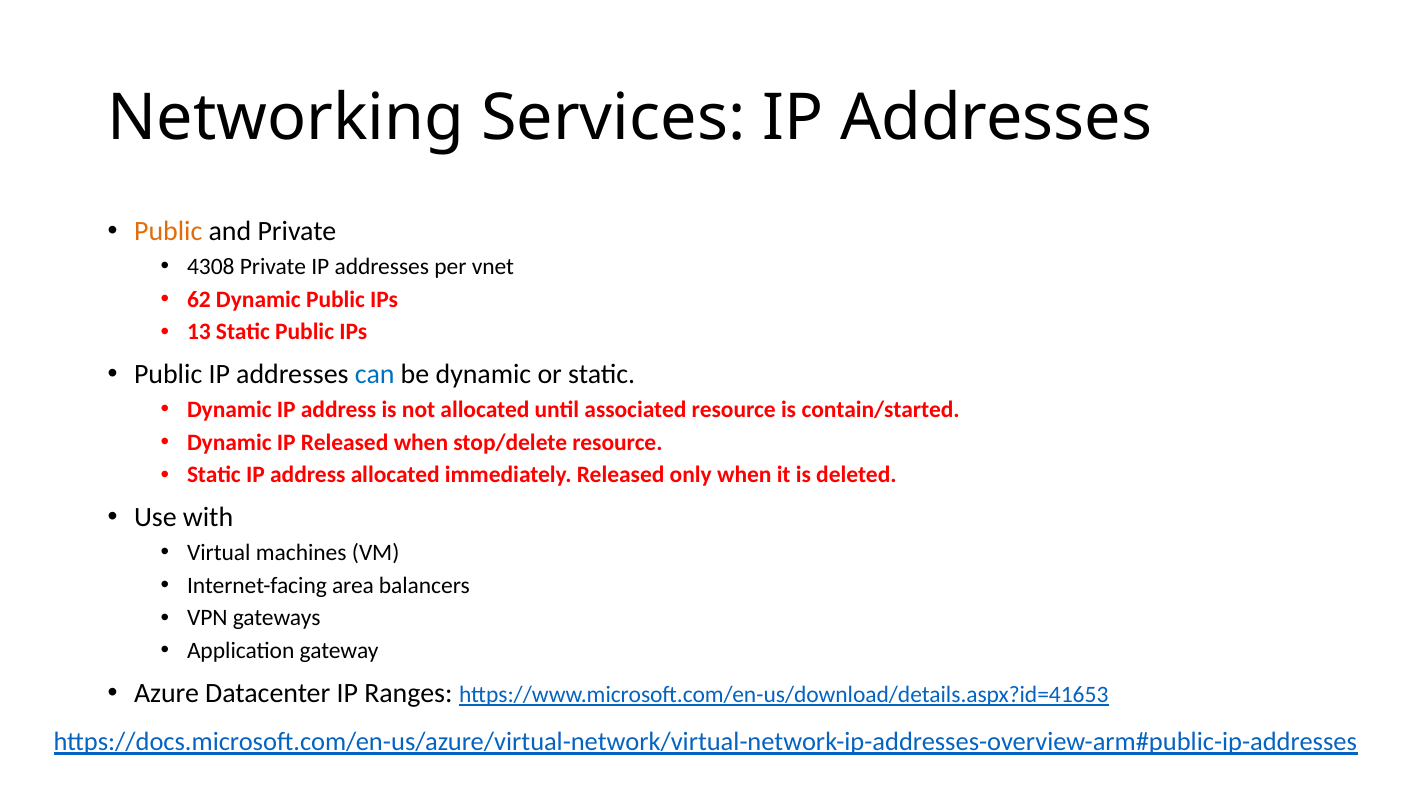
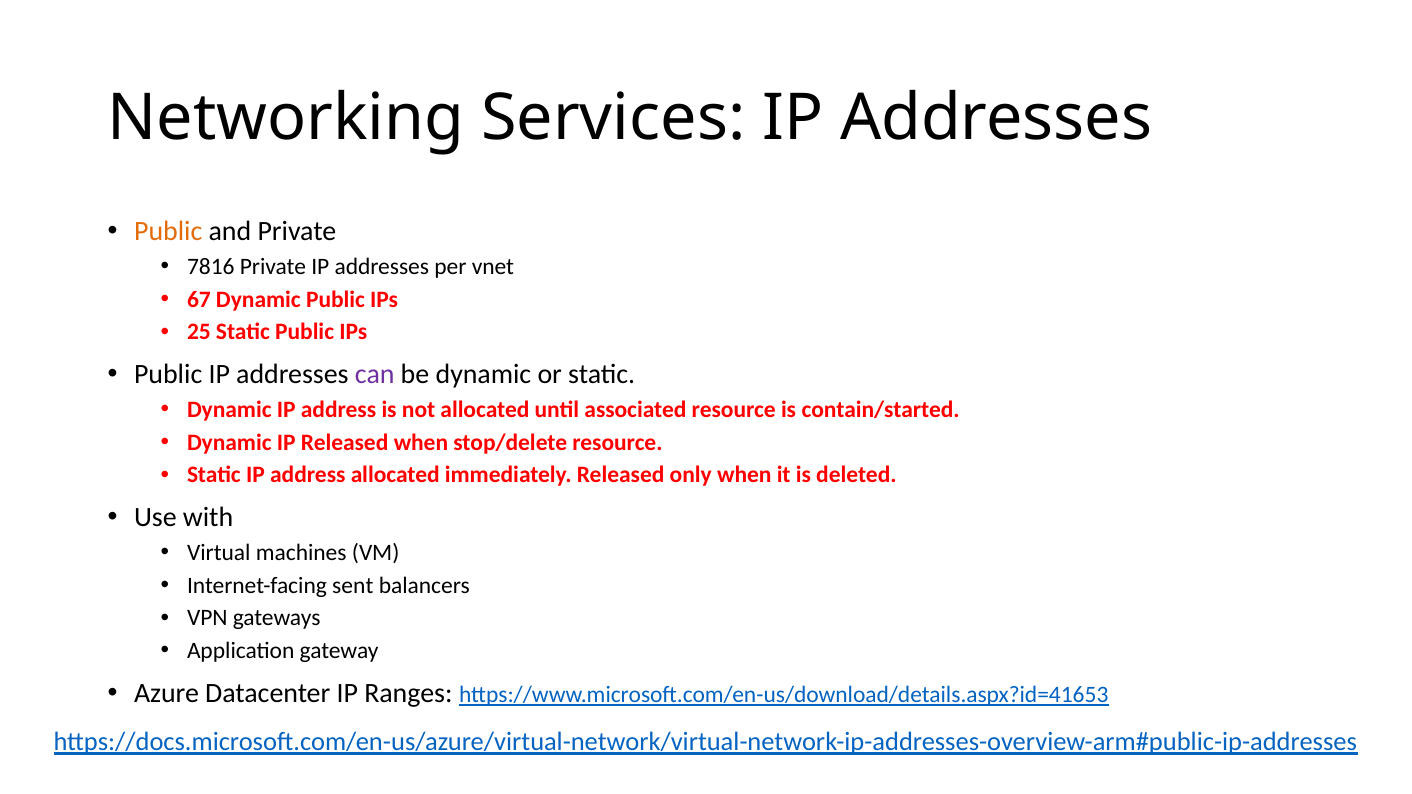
4308: 4308 -> 7816 (211, 267)
62: 62 -> 67 (199, 300)
13: 13 -> 25 (199, 332)
can colour: blue -> purple (375, 375)
area: area -> sent (353, 586)
